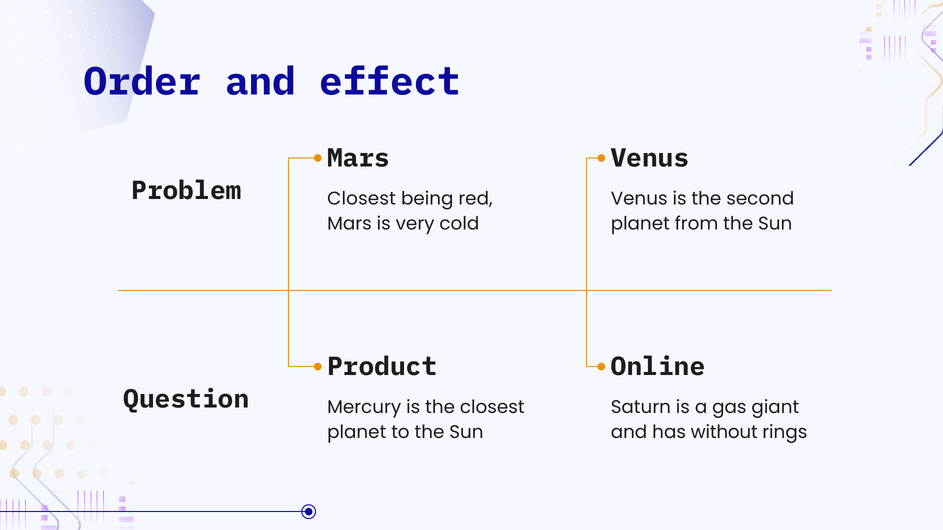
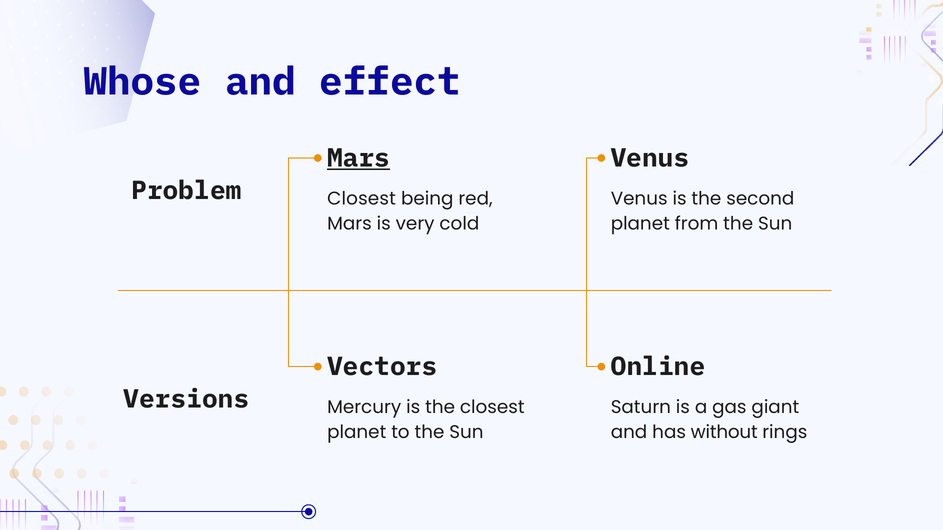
Order: Order -> Whose (143, 82)
Mars underline: none -> present (359, 158)
Product: Product -> Vectors (382, 367)
Question: Question -> Versions (186, 399)
